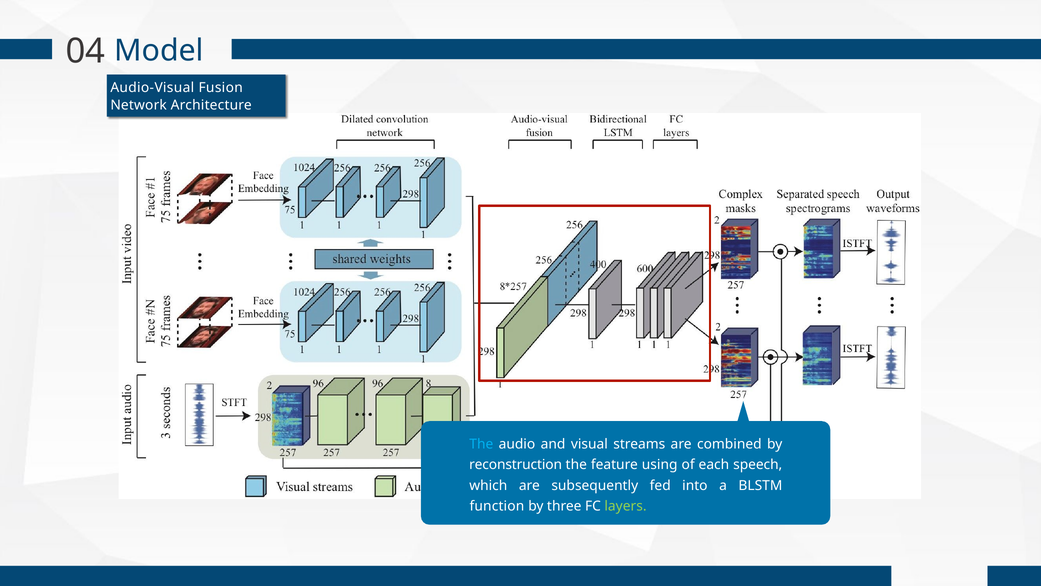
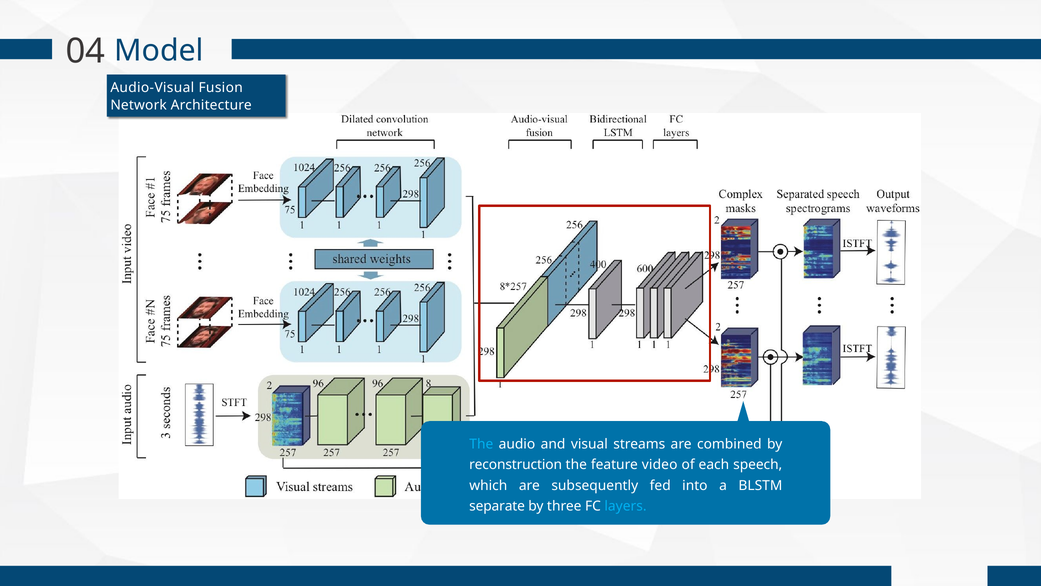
using: using -> video (660, 465)
function: function -> separate (497, 506)
layers colour: light green -> light blue (626, 506)
